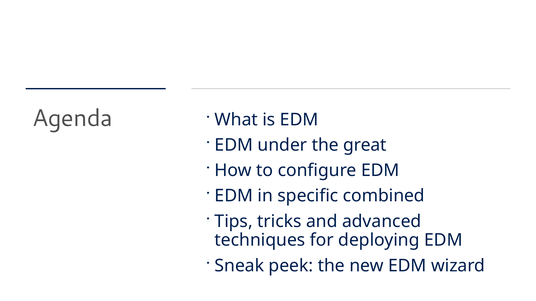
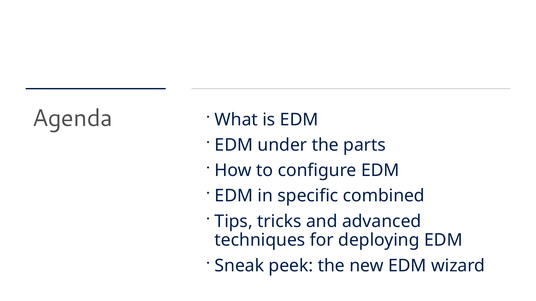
great: great -> parts (365, 145)
